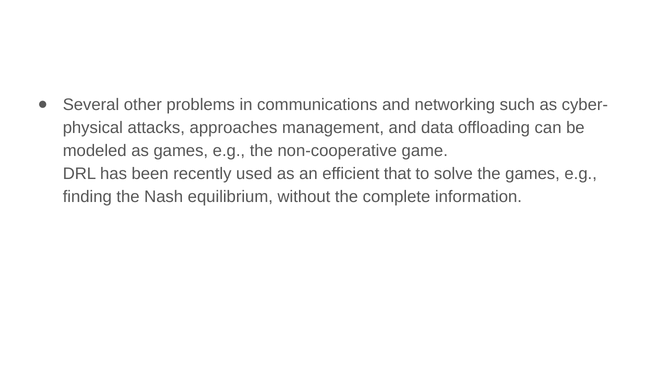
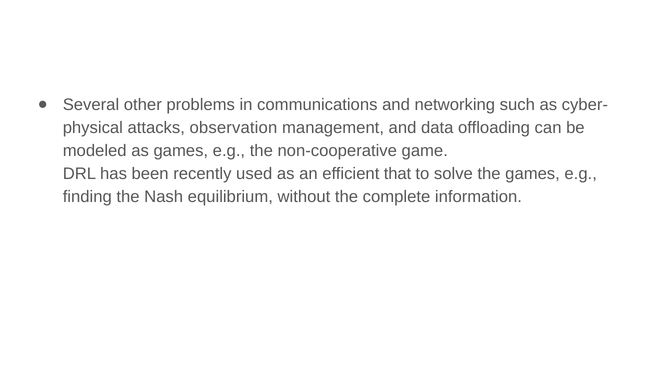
approaches: approaches -> observation (233, 128)
